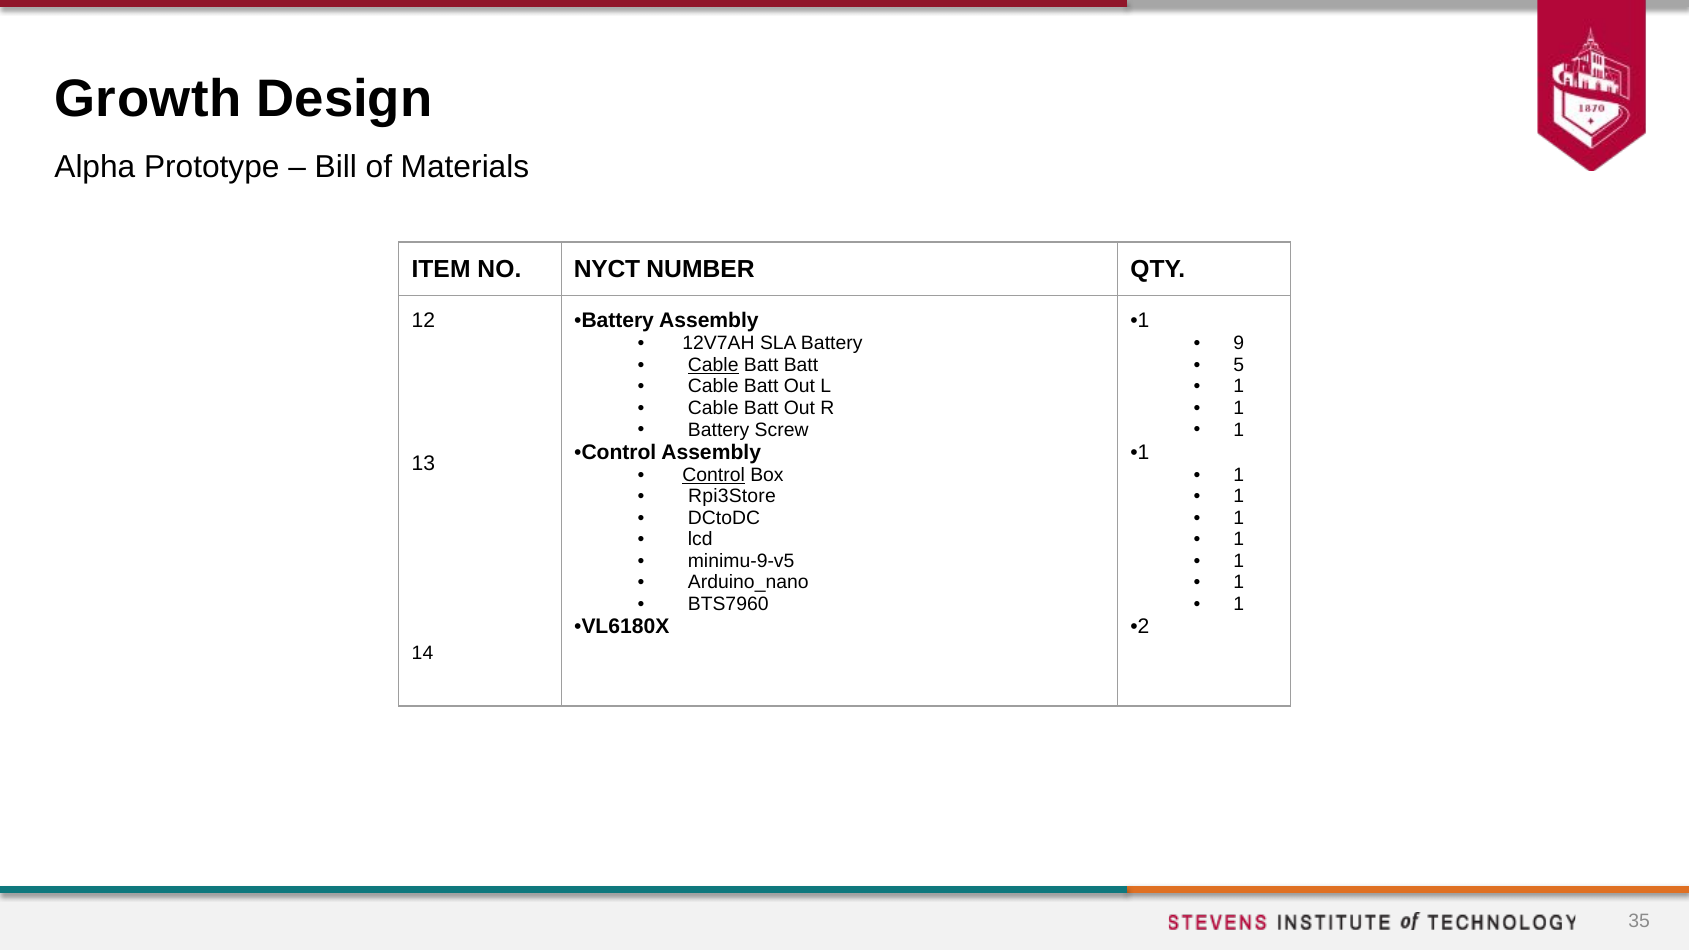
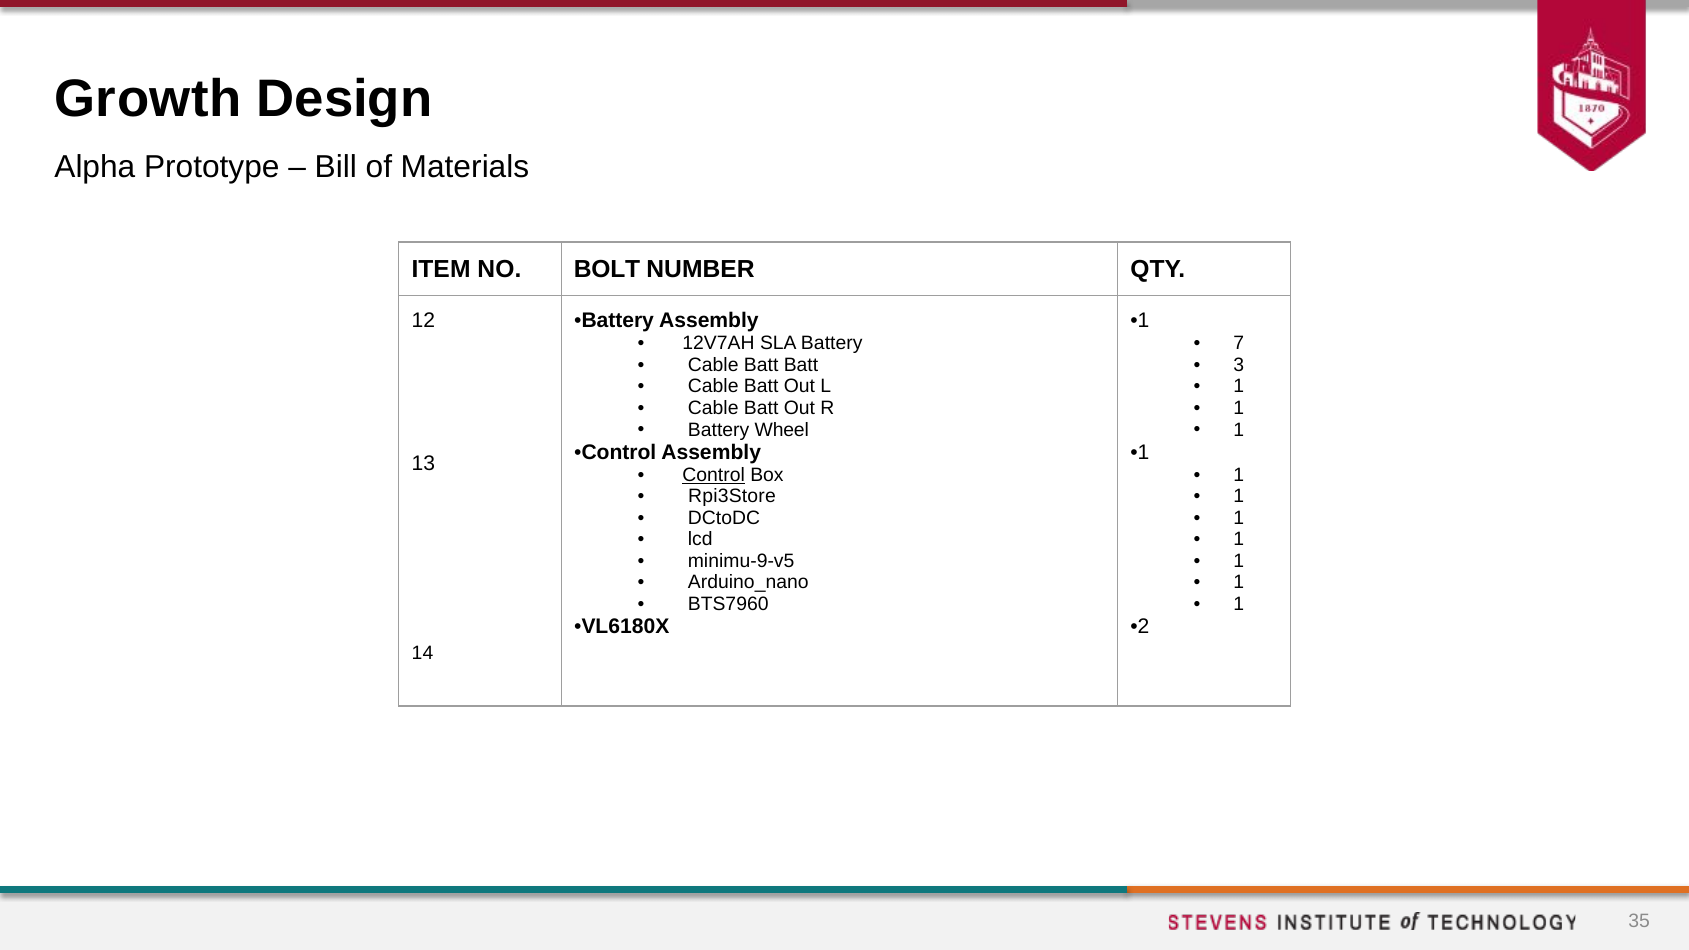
NYCT: NYCT -> BOLT (607, 269)
9: 9 -> 7 (1239, 344)
Cable underline: present -> none (713, 365)
5: 5 -> 3 (1239, 365)
Screw: Screw -> Wheel (782, 430)
